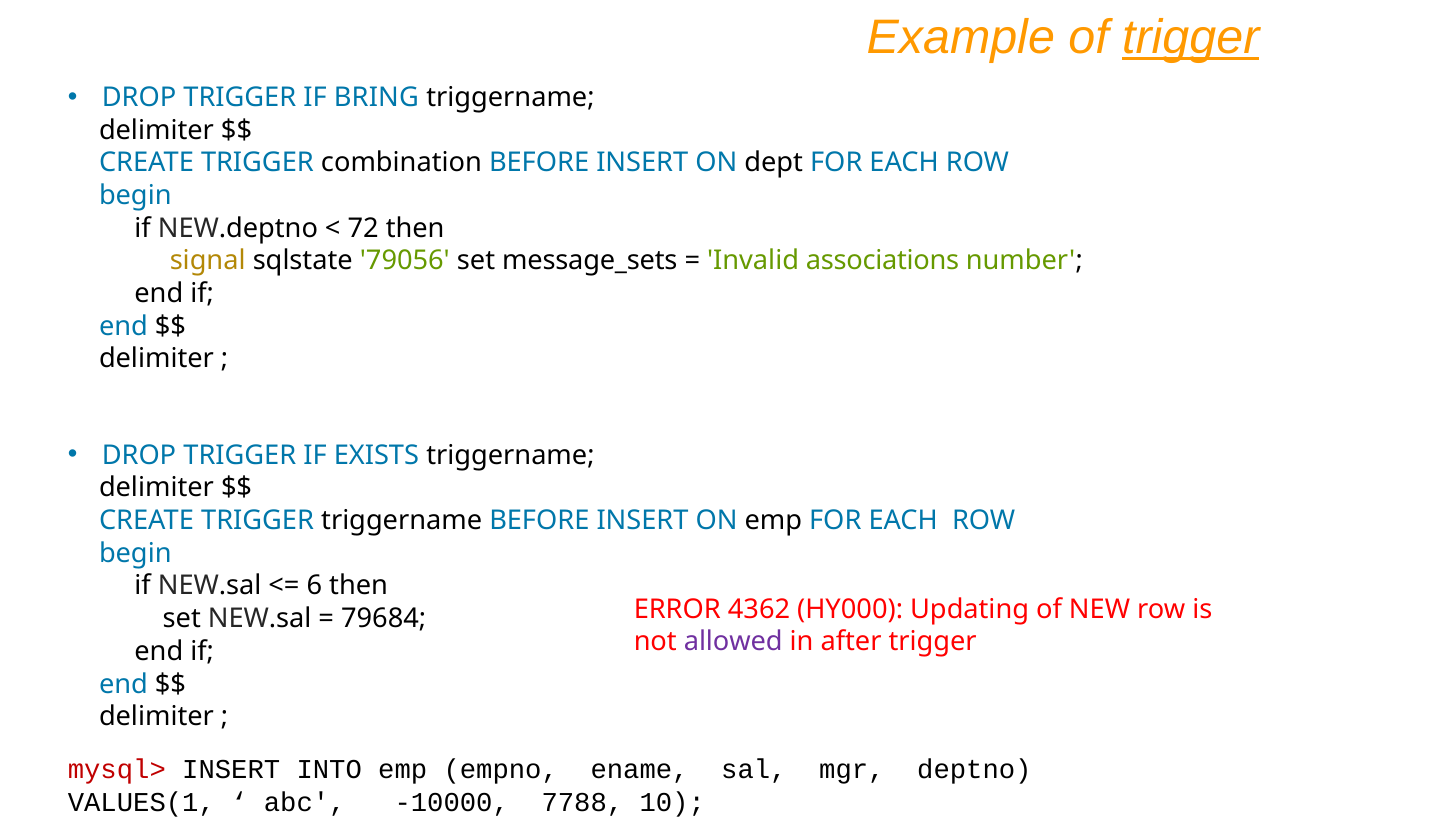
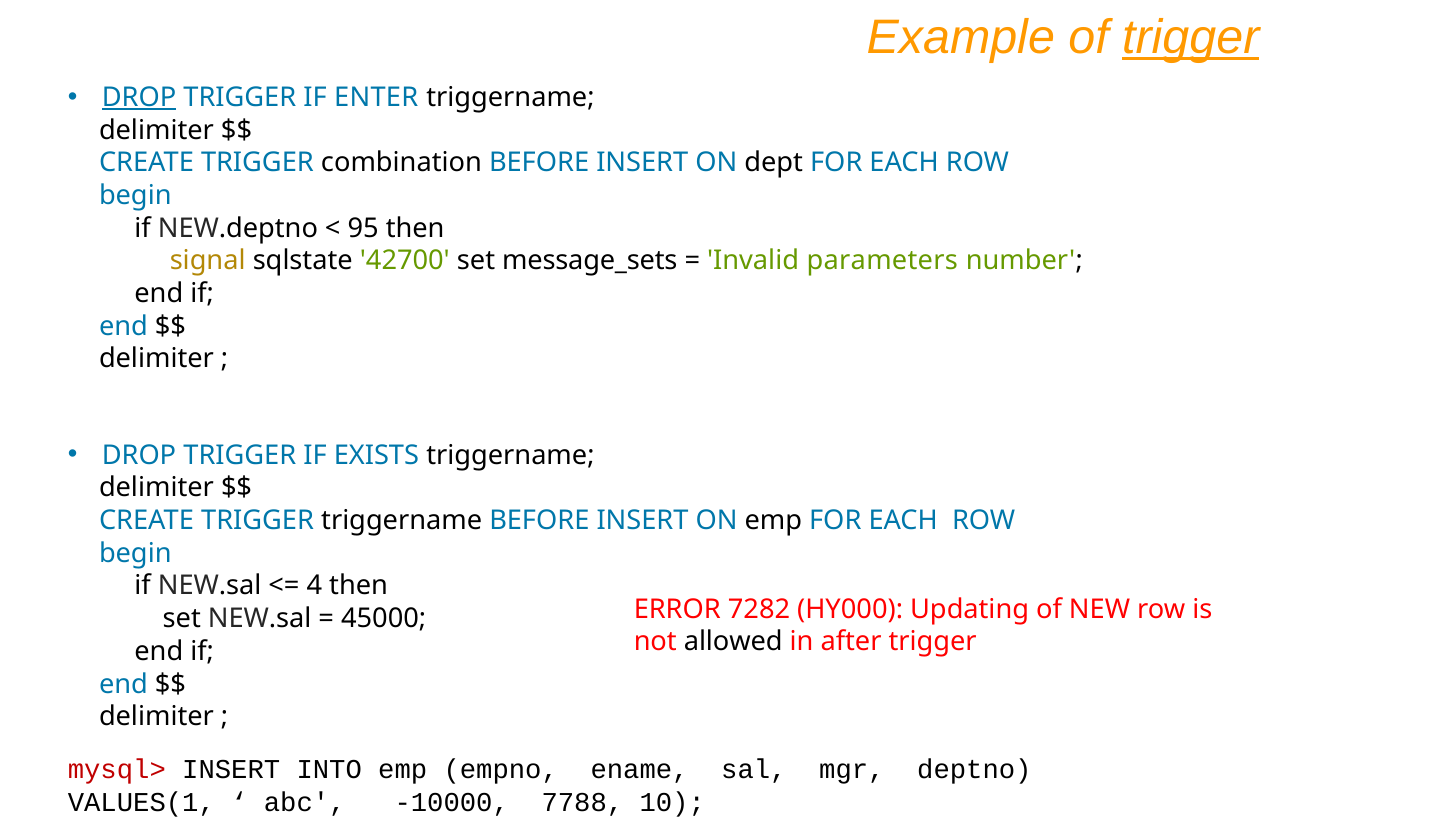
DROP underline: none -> present (139, 97)
BRING: BRING -> ENTER (376, 97)
72: 72 -> 95 (363, 228)
79056: 79056 -> 42700 (405, 261)
associations: associations -> parameters (882, 261)
6: 6 -> 4 (314, 586)
4362: 4362 -> 7282 (759, 609)
79684: 79684 -> 45000 (384, 618)
allowed colour: purple -> black (733, 642)
